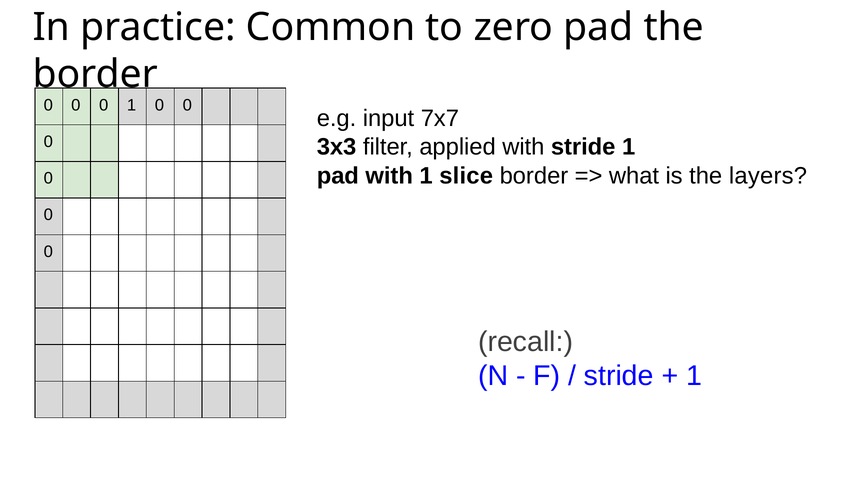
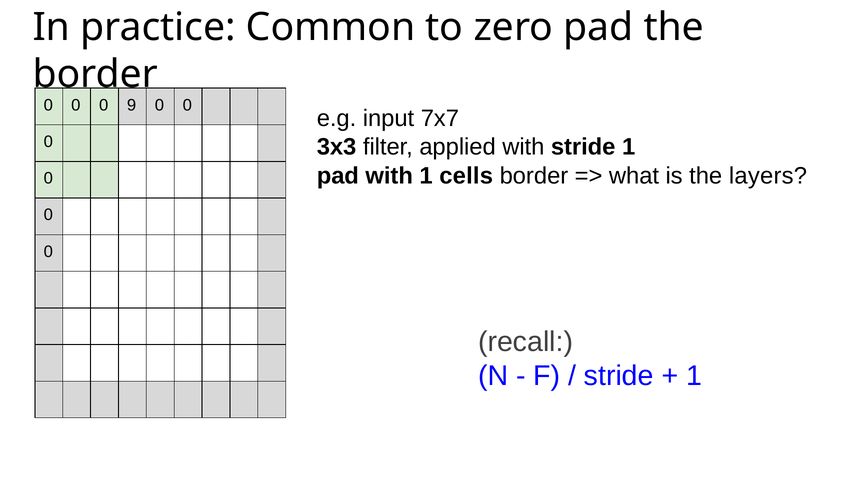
0 1: 1 -> 9 (132, 105)
slice: slice -> cells (466, 176)
